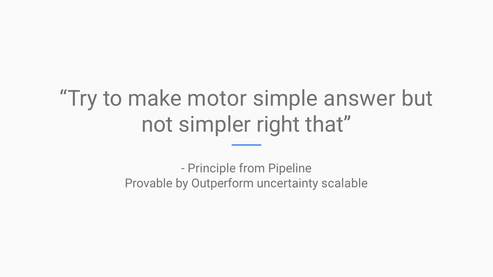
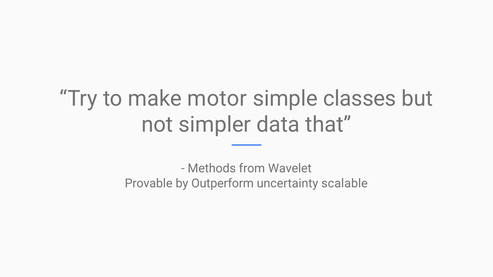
answer: answer -> classes (360, 99)
right: right -> data (278, 125)
Principle: Principle -> Methods (212, 169)
Pipeline: Pipeline -> Wavelet (290, 169)
